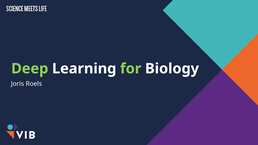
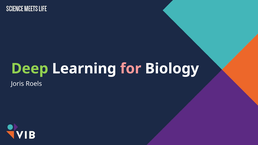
for colour: light green -> pink (131, 69)
